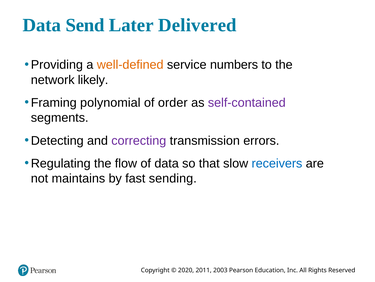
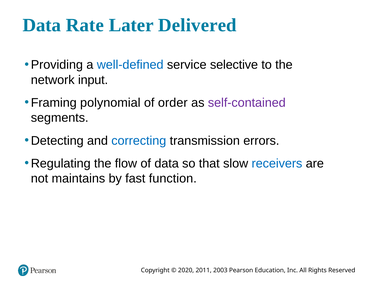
Send: Send -> Rate (85, 25)
well-defined colour: orange -> blue (130, 65)
numbers: numbers -> selective (234, 65)
likely: likely -> input (93, 80)
correcting colour: purple -> blue (139, 140)
sending: sending -> function (173, 178)
